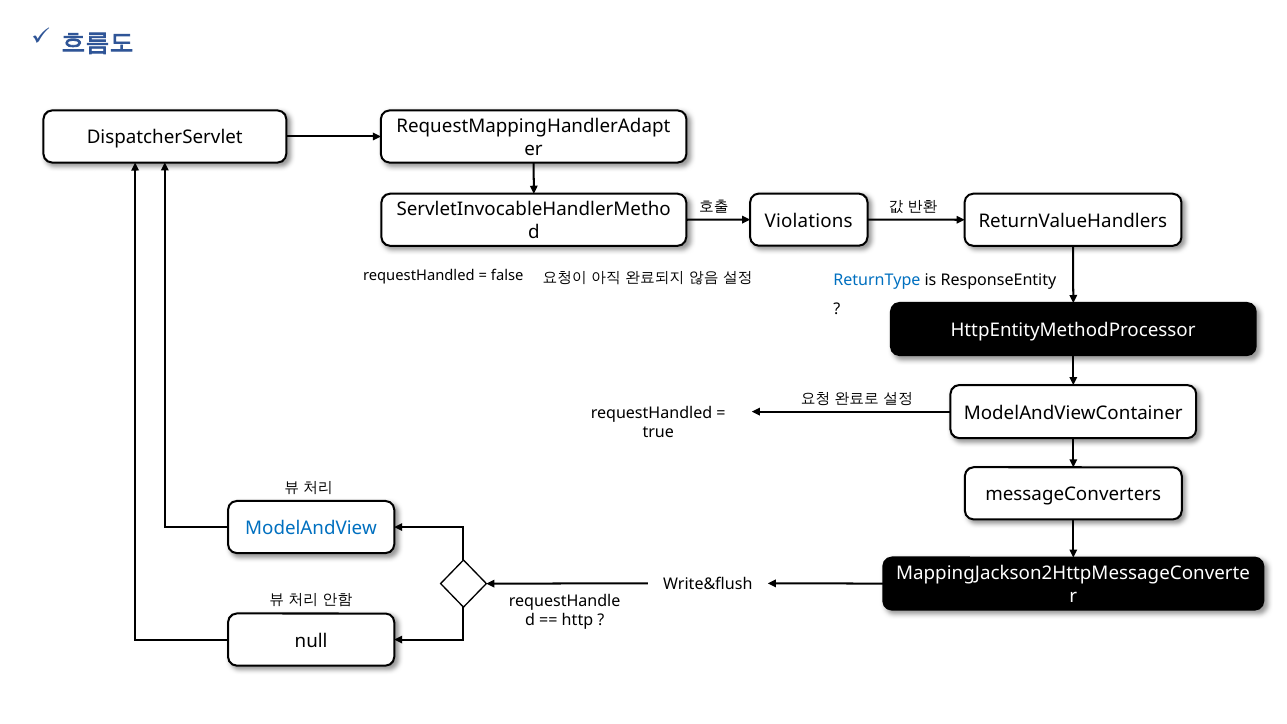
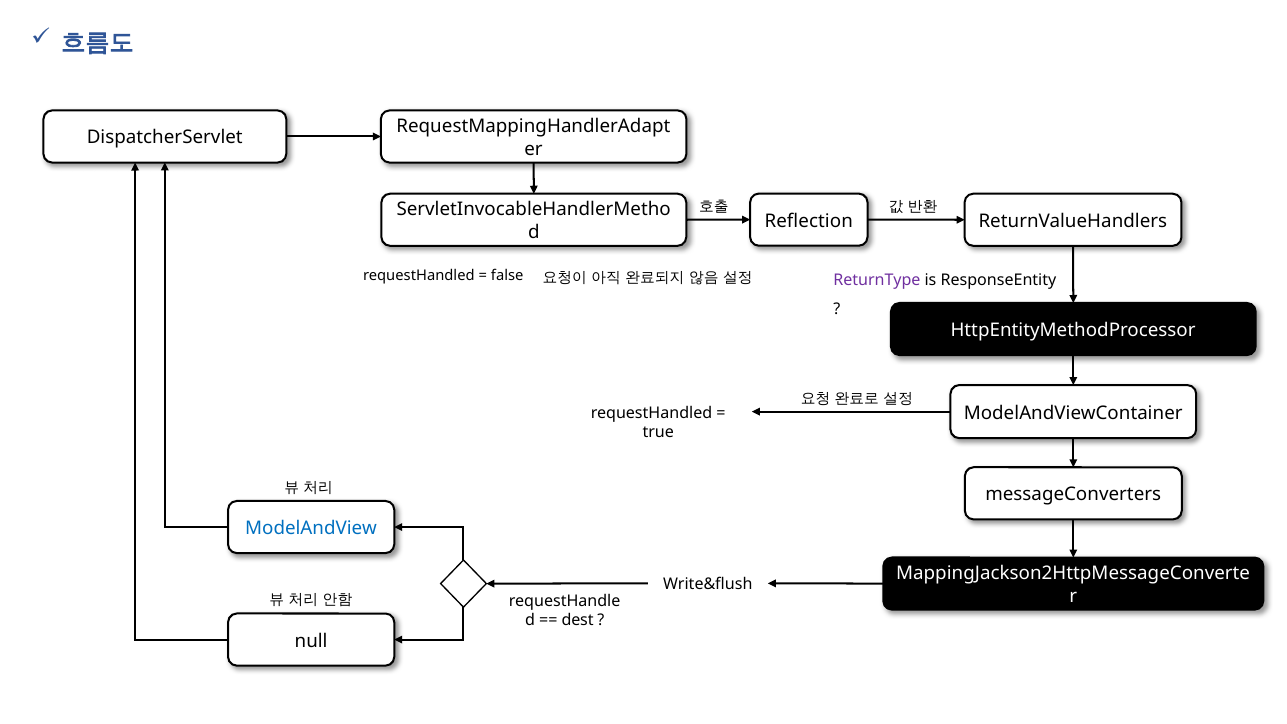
Violations: Violations -> Reflection (809, 221)
ReturnType colour: blue -> purple (877, 280)
http: http -> dest (578, 620)
